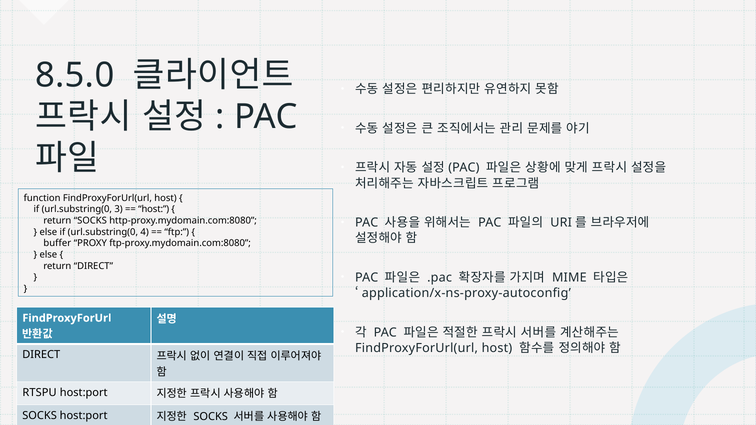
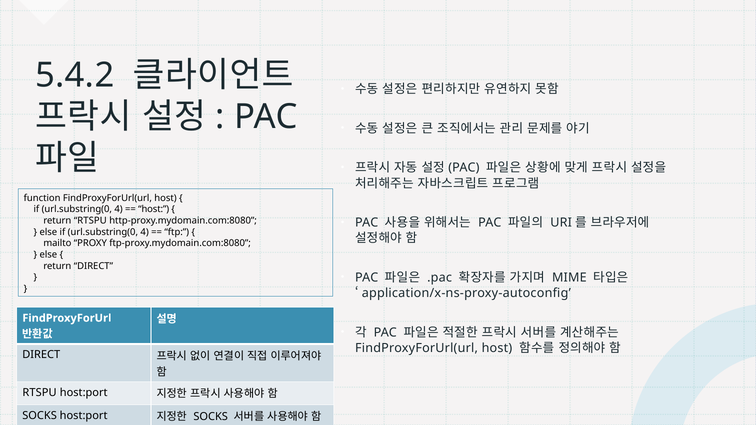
8.5.0: 8.5.0 -> 5.4.2 (75, 75)
3: 3 -> 4 (119, 209)
return SOCKS: SOCKS -> RTSPU (90, 221)
buffer: buffer -> mailto (57, 243)
